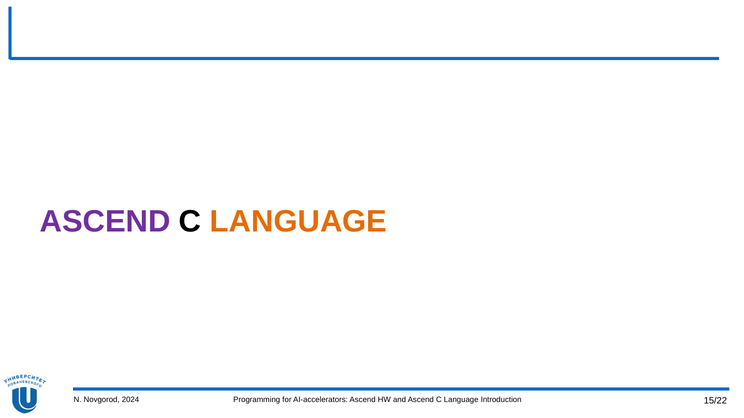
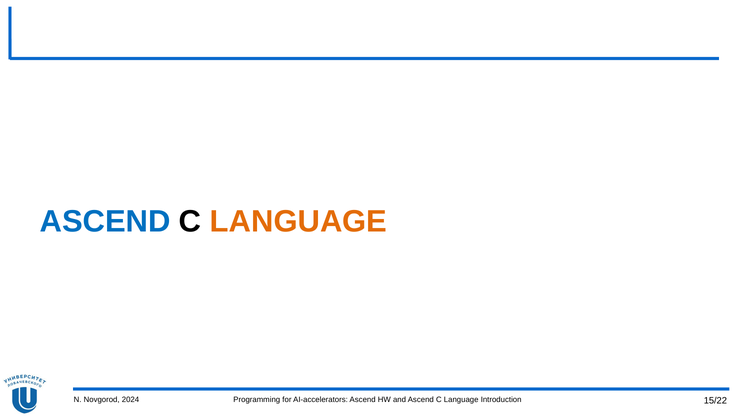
ASCEND colour: purple -> blue (105, 222)
